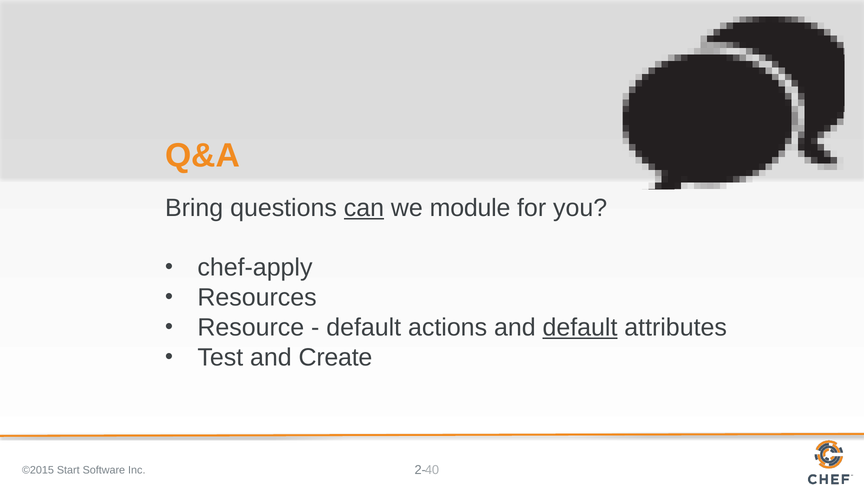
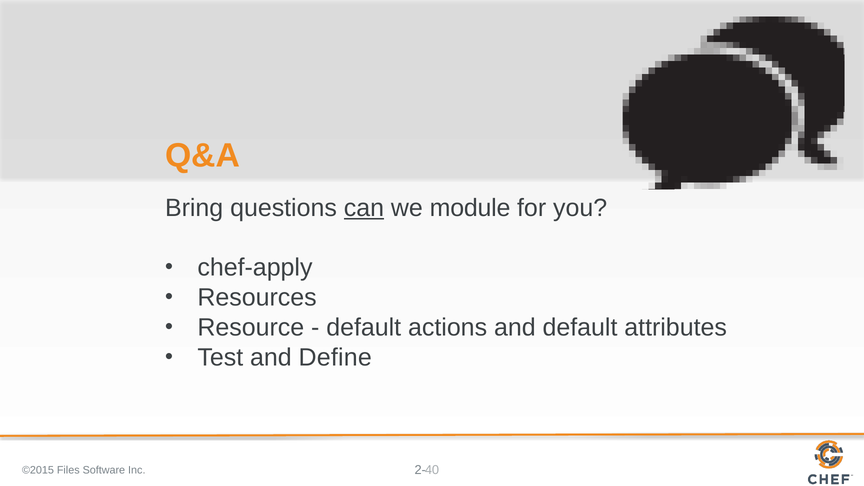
default underline: present -> none (580, 328)
Create: Create -> Define (335, 358)
Start: Start -> Files (68, 470)
